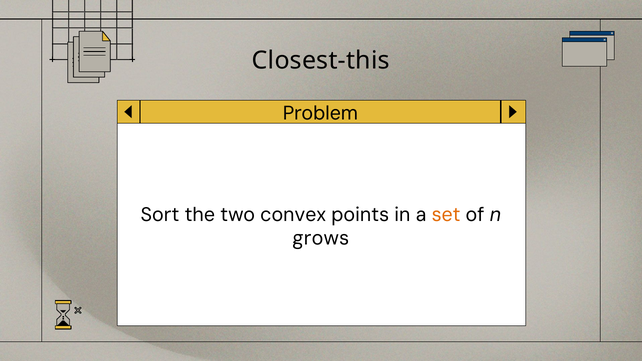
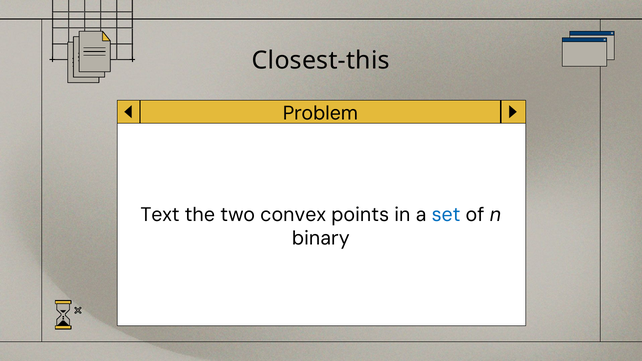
Sort: Sort -> Text (160, 215)
set colour: orange -> blue (446, 215)
grows: grows -> binary (321, 238)
